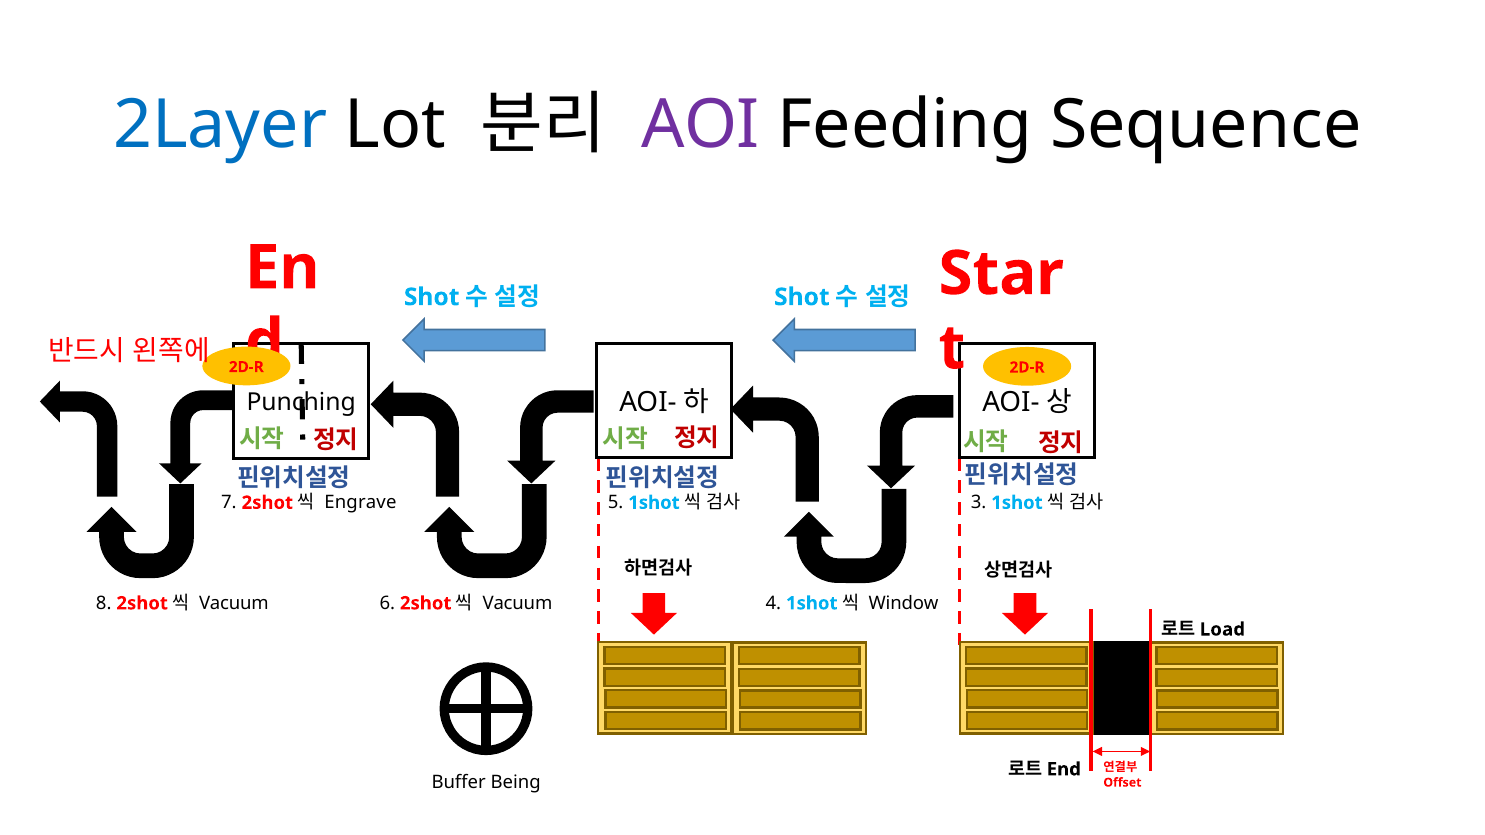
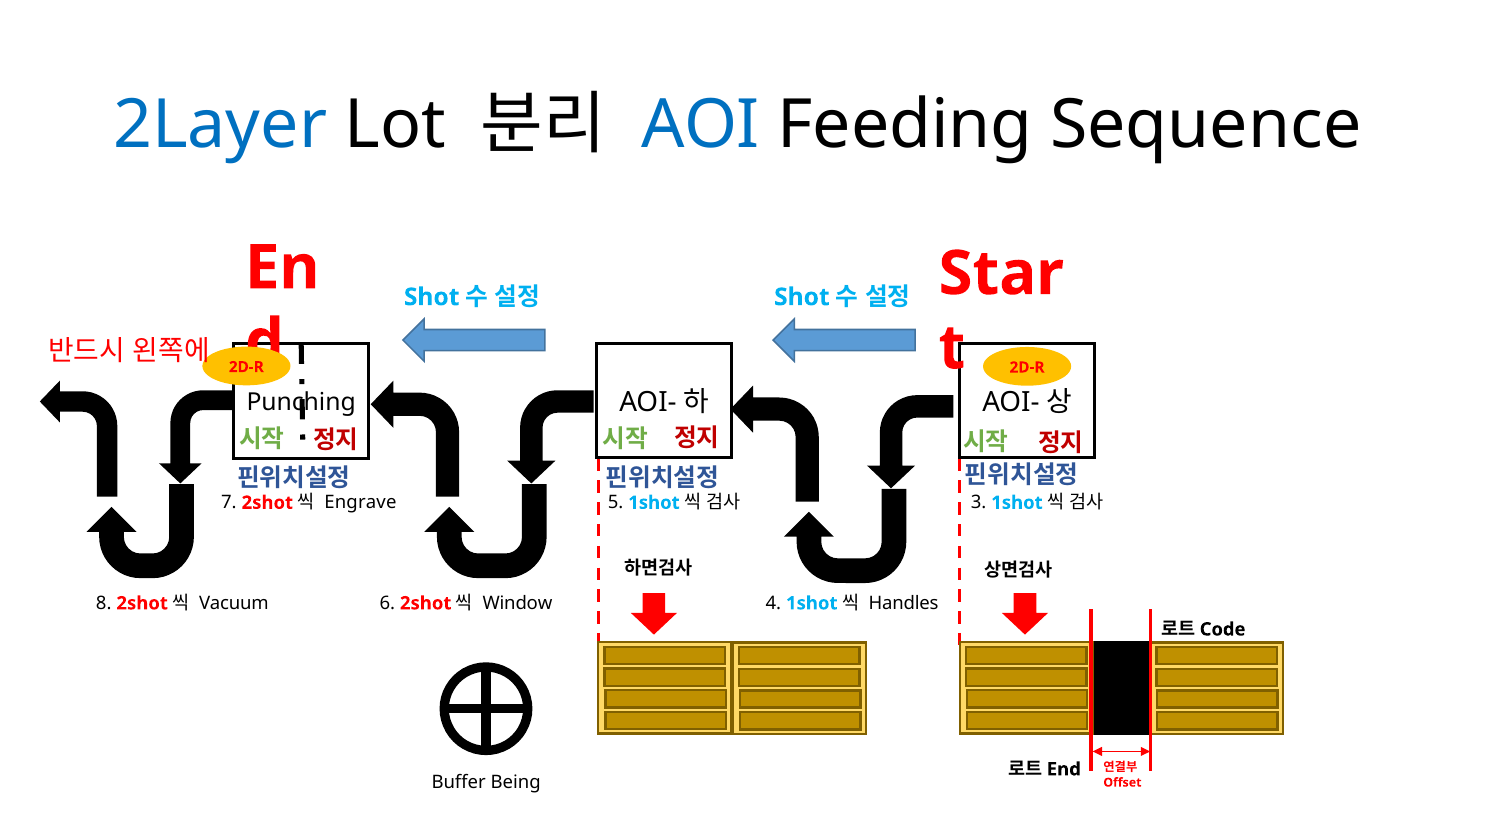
AOI colour: purple -> blue (701, 125)
Vacuum: Vacuum -> Window (517, 603)
Window: Window -> Handles (904, 603)
Load: Load -> Code (1223, 630)
